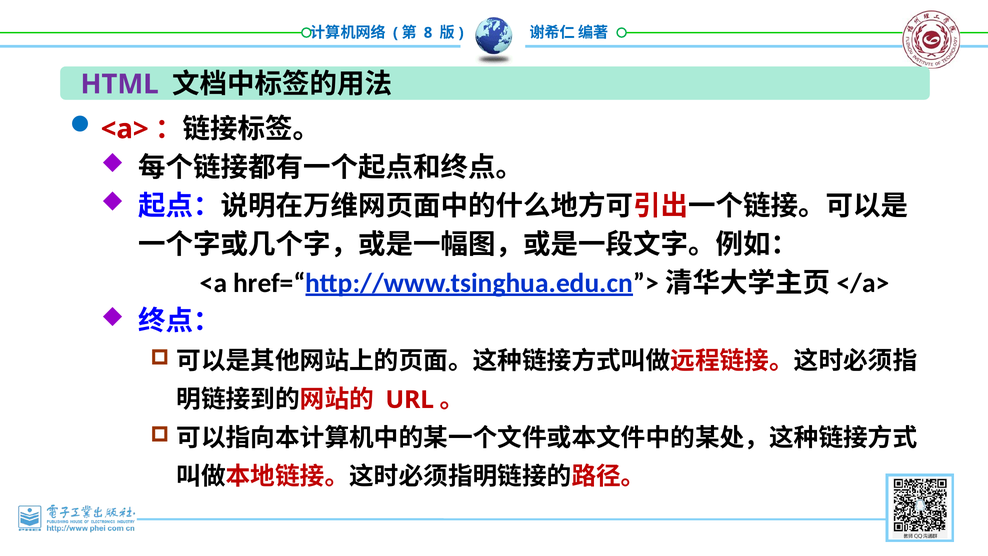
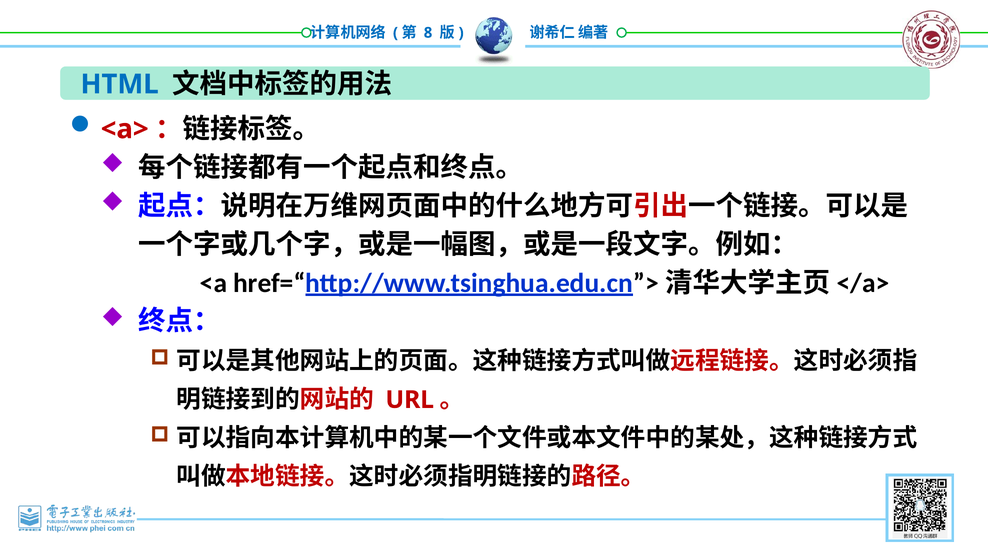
HTML colour: purple -> blue (120, 84)
